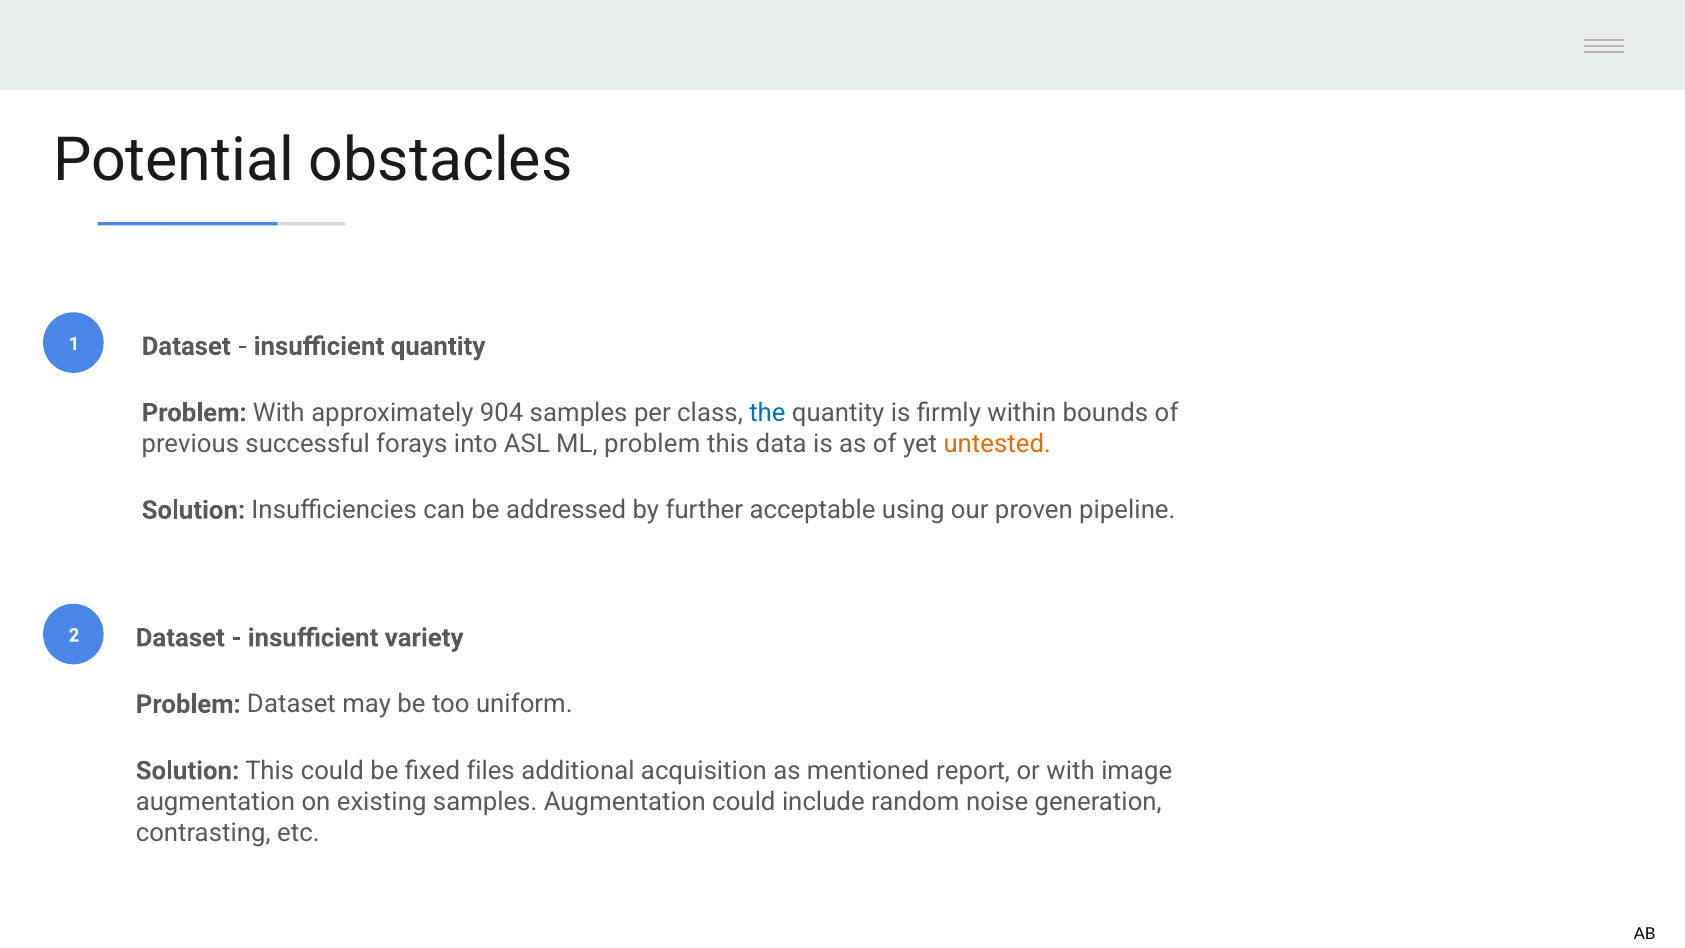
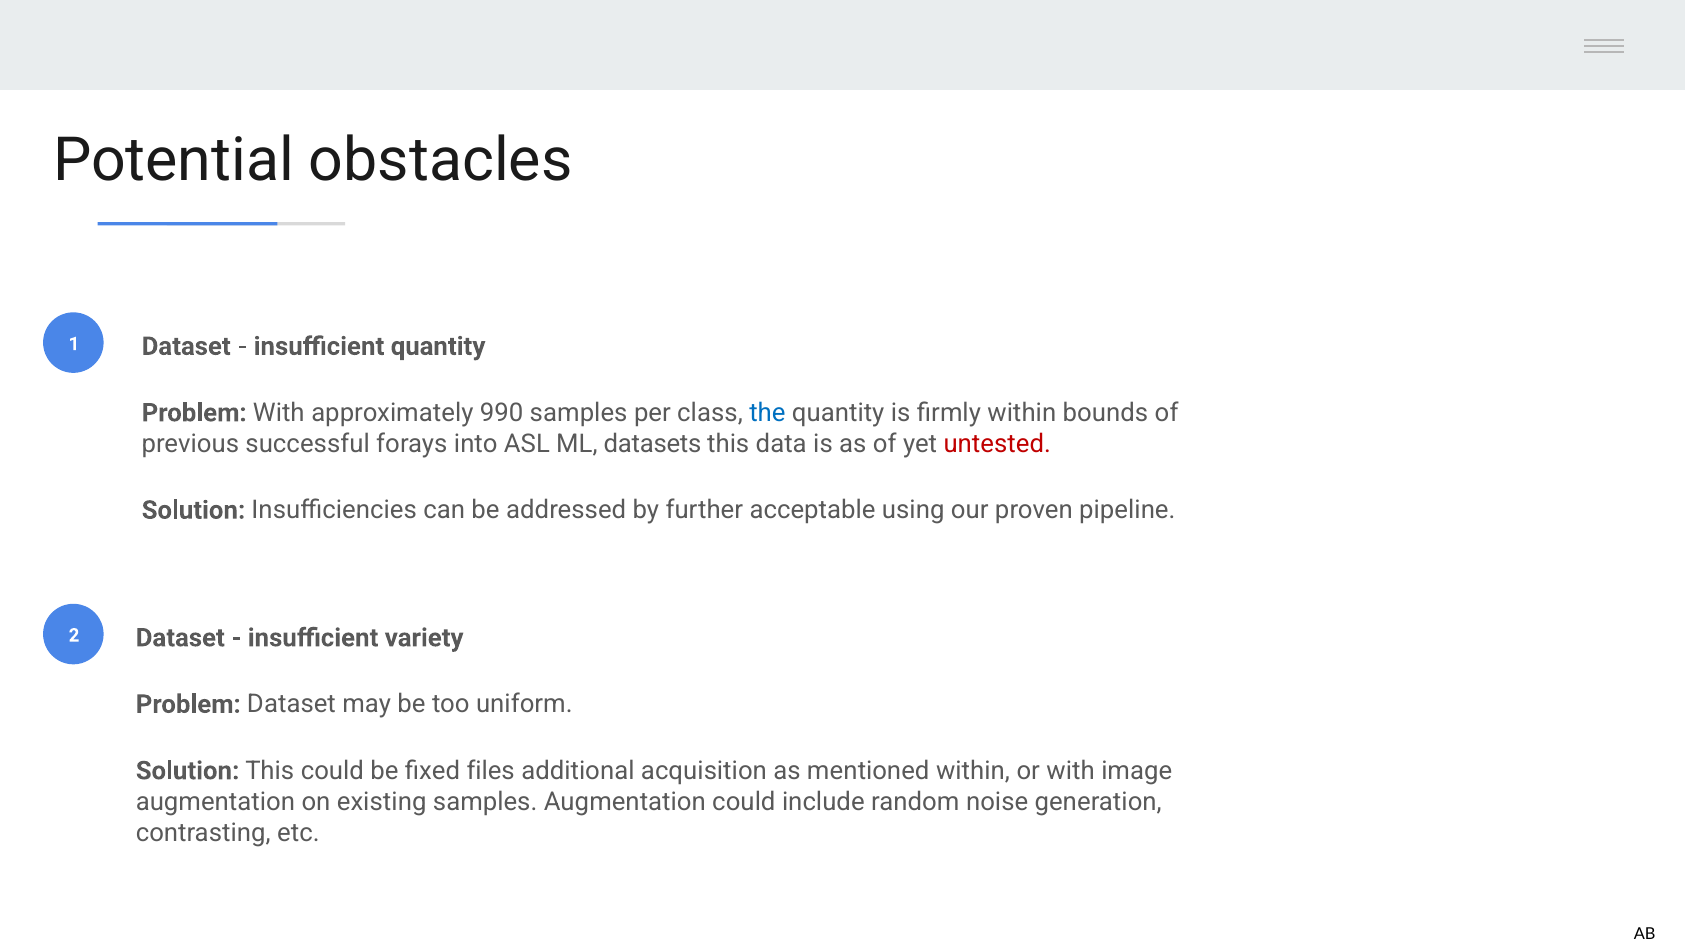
904: 904 -> 990 (502, 413)
ML problem: problem -> datasets (653, 444)
untested colour: orange -> red (997, 444)
mentioned report: report -> within (973, 771)
